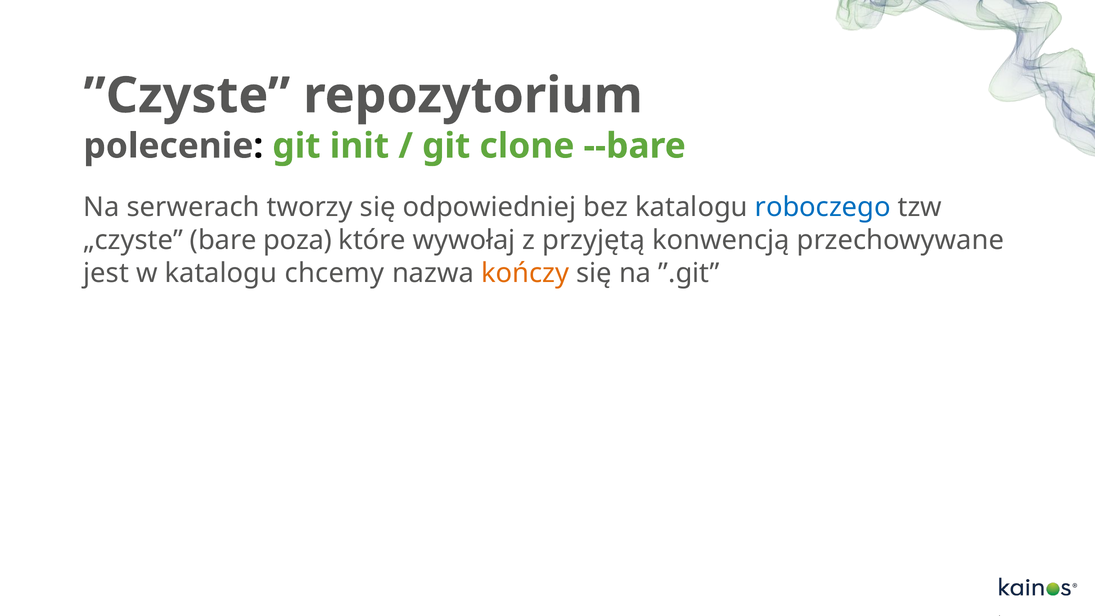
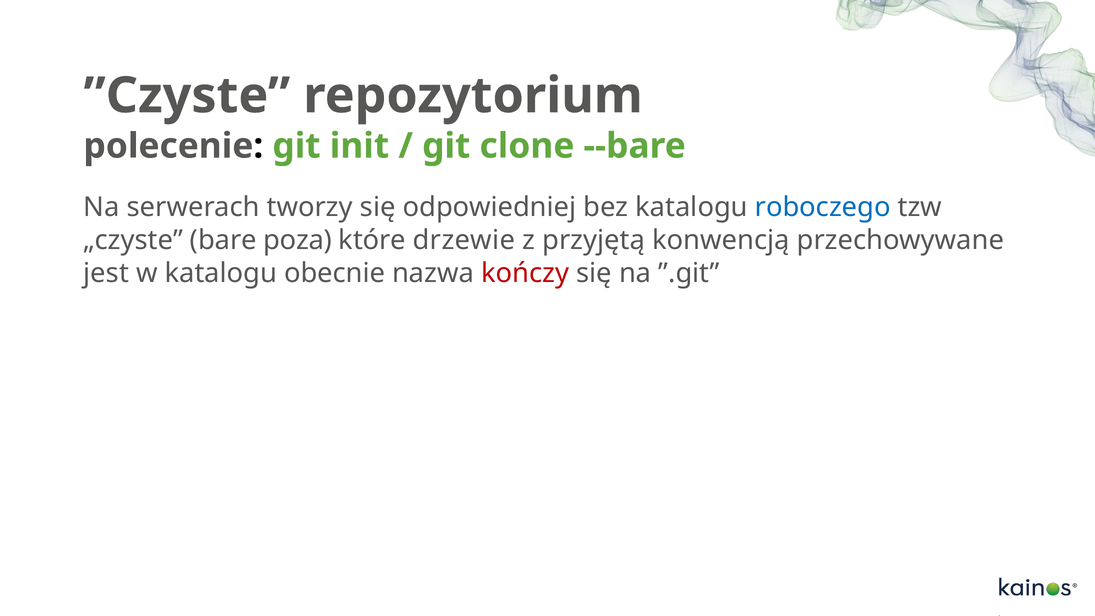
wywołaj: wywołaj -> drzewie (464, 240)
chcemy: chcemy -> obecnie (335, 273)
kończy colour: orange -> red (525, 273)
